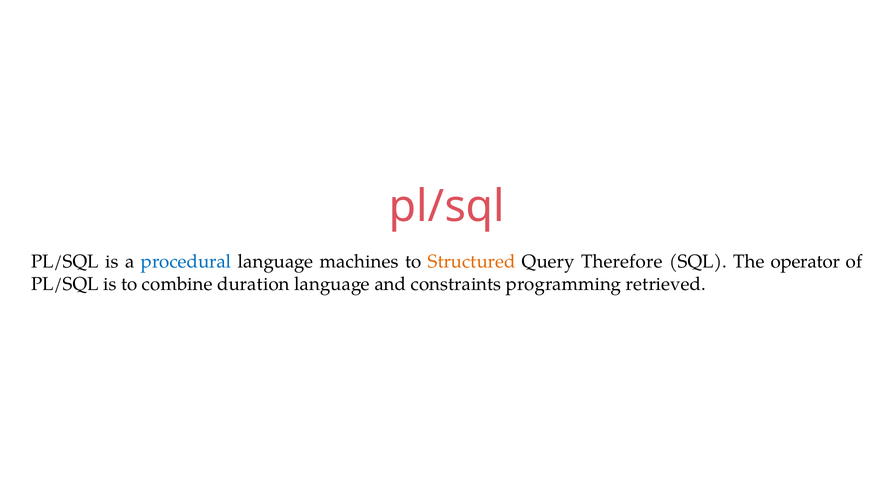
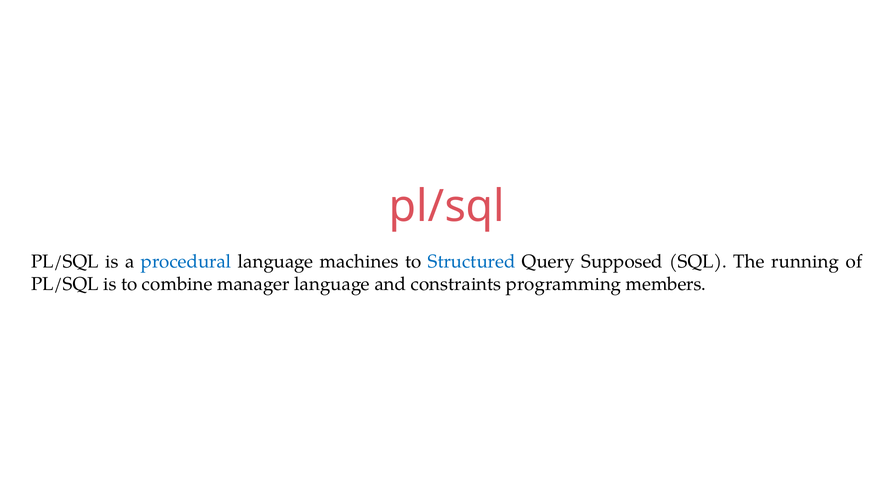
Structured colour: orange -> blue (472, 262)
Therefore: Therefore -> Supposed (622, 262)
operator: operator -> running (805, 262)
duration: duration -> manager (253, 284)
retrieved: retrieved -> members (666, 284)
